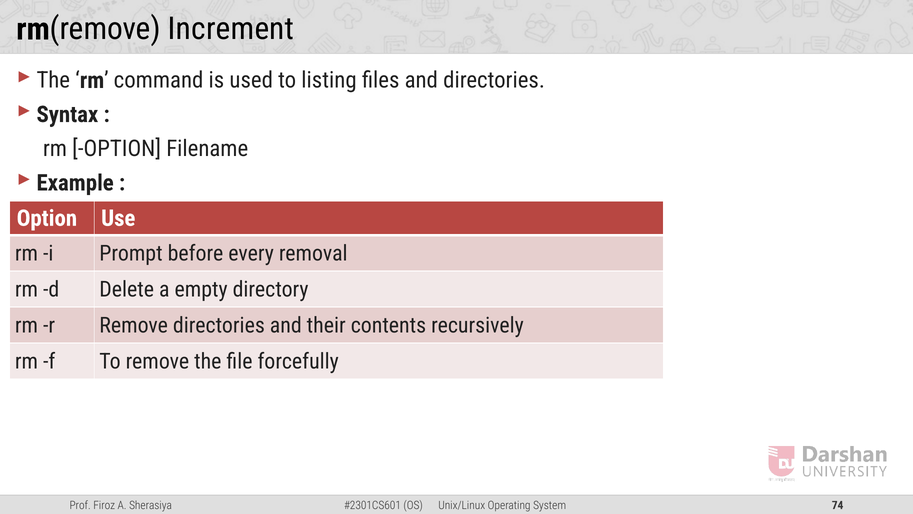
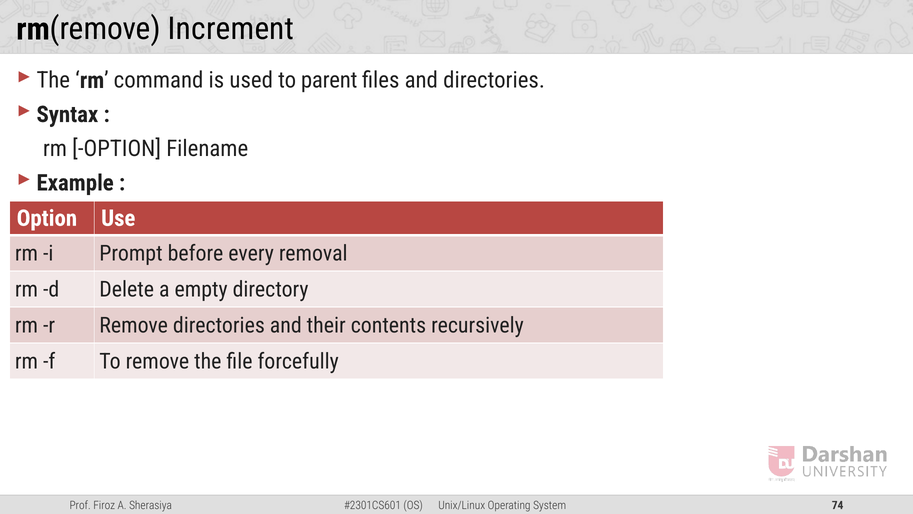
listing: listing -> parent (329, 80)
